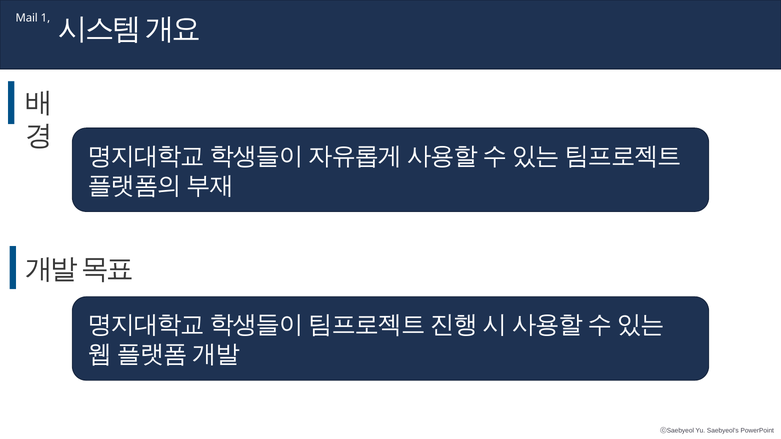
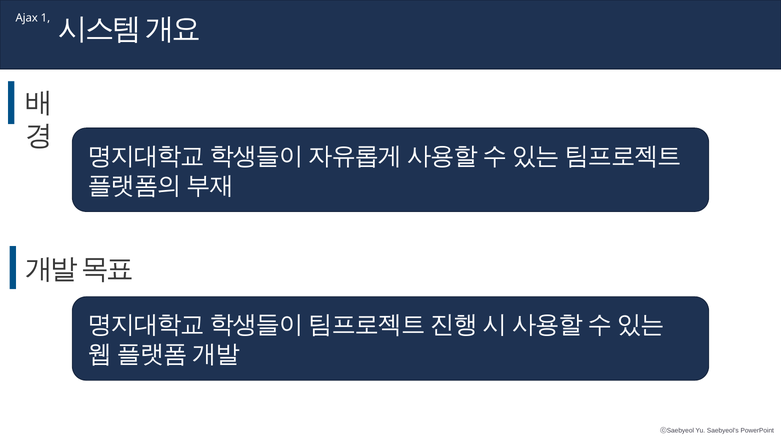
Mail: Mail -> Ajax (27, 18)
